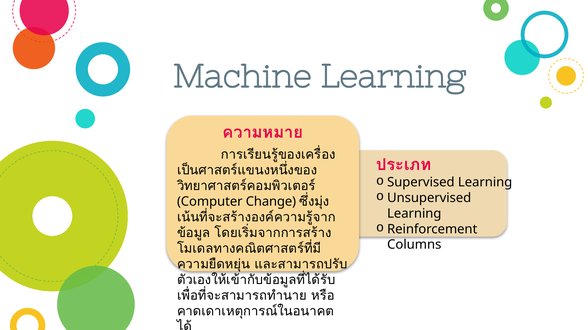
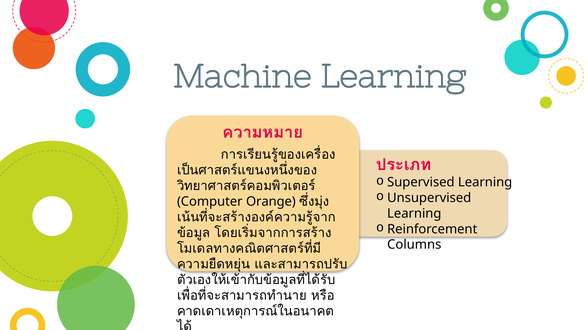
Change: Change -> Orange (271, 202)
